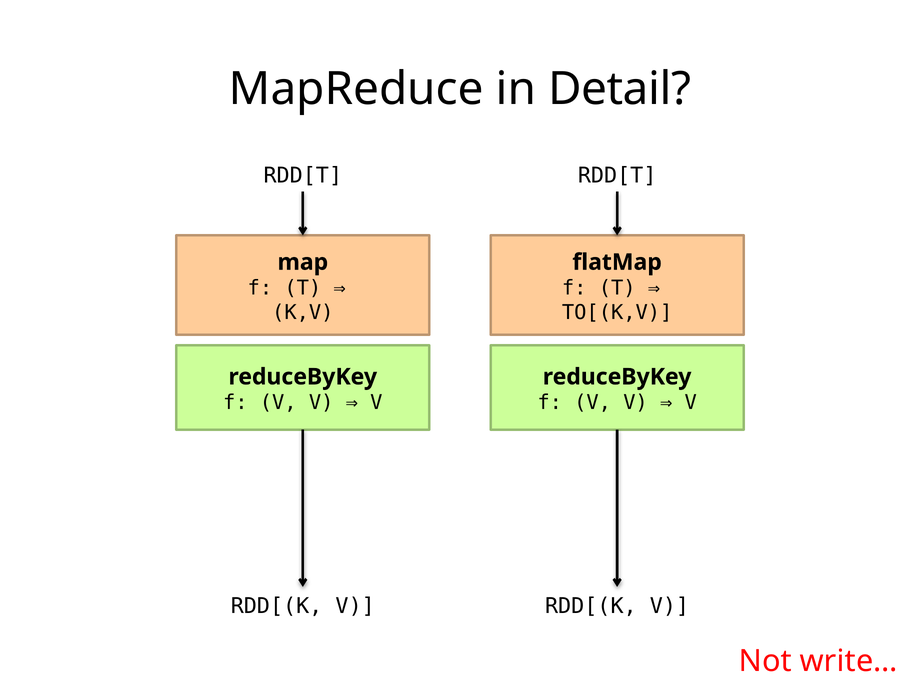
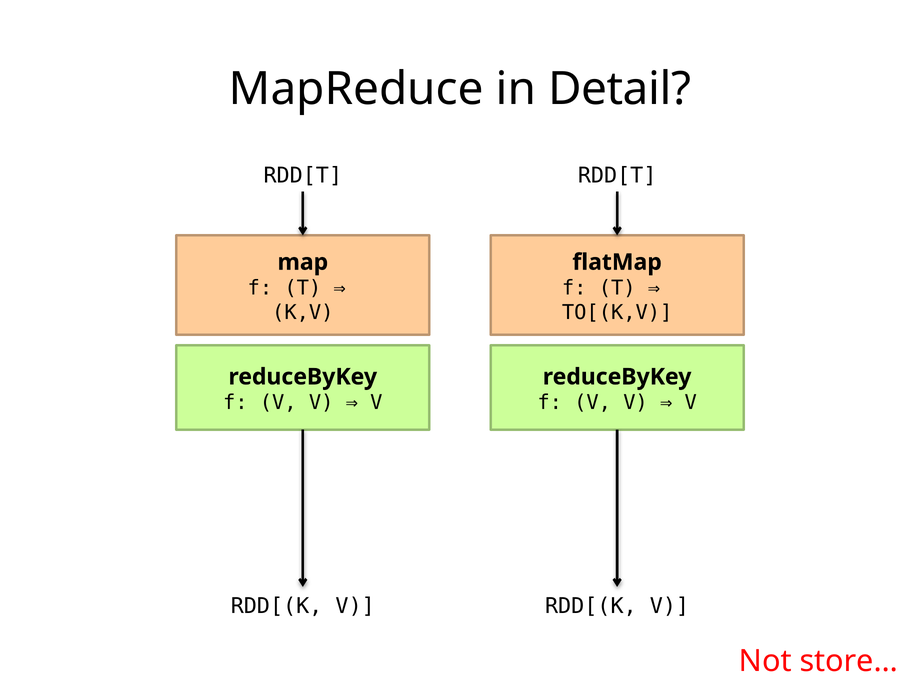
write…: write… -> store… (849, 661)
